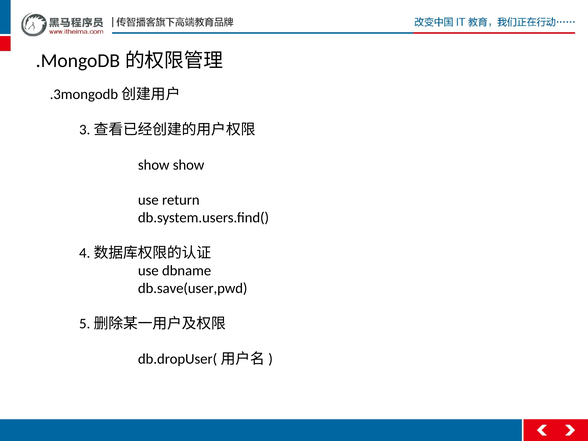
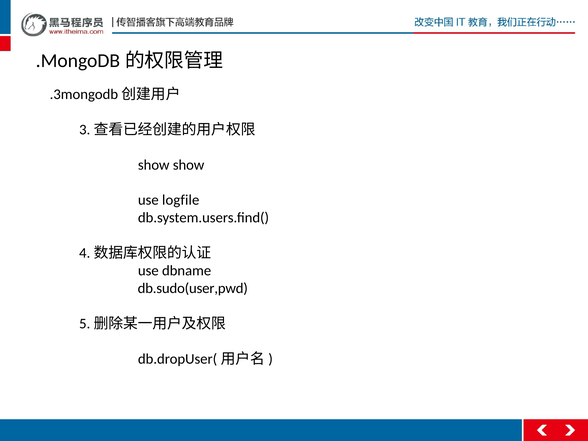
return: return -> logfile (181, 200)
db.save(user,pwd: db.save(user,pwd -> db.sudo(user,pwd (193, 288)
